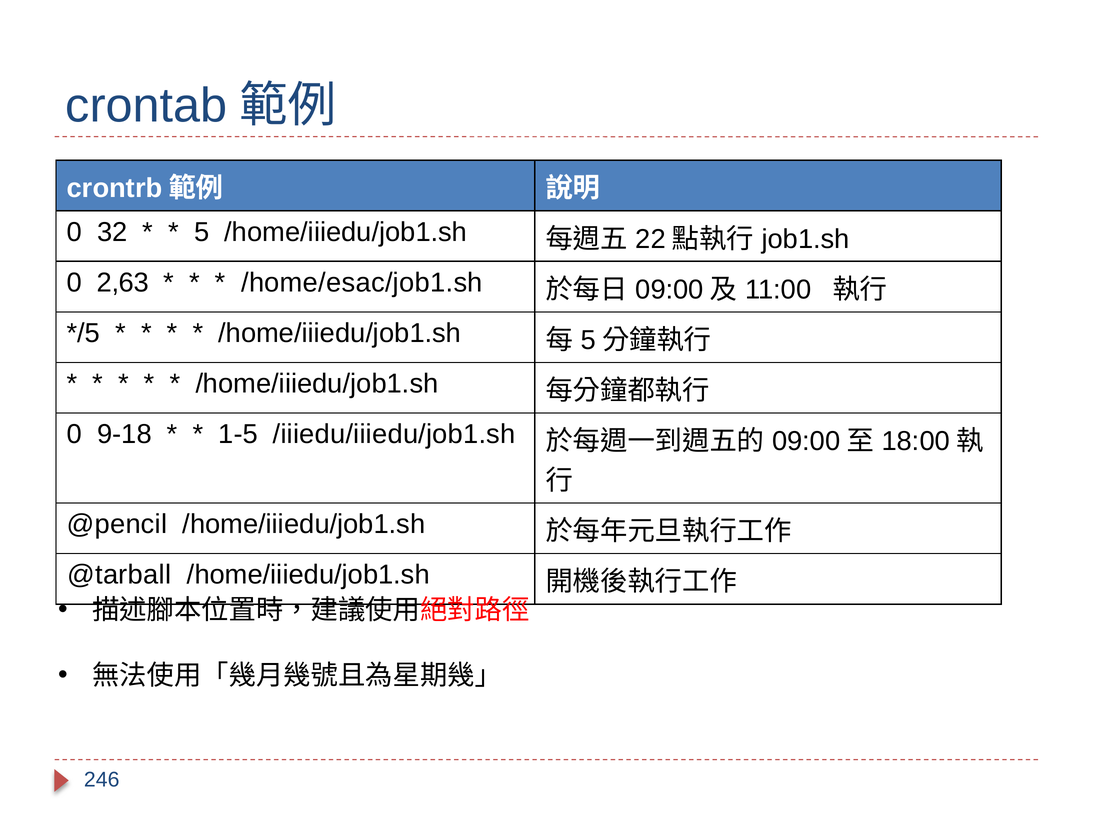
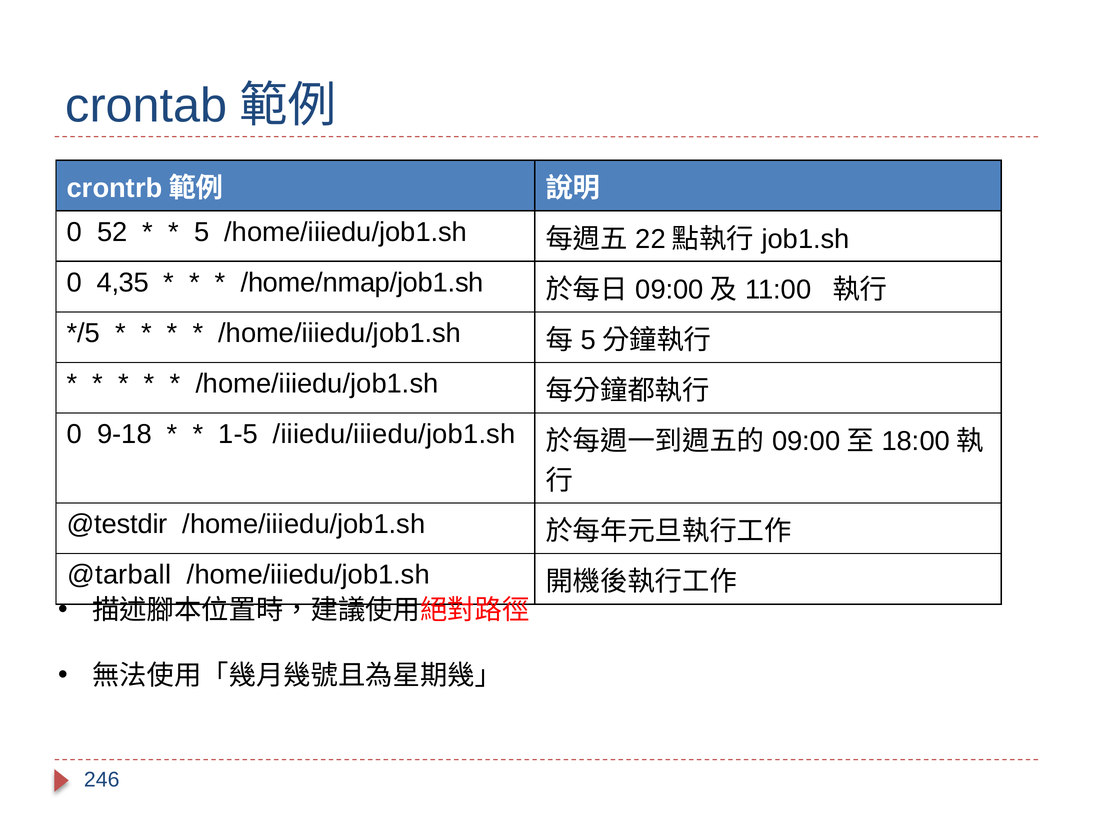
32: 32 -> 52 (112, 232)
2,63: 2,63 -> 4,35 (123, 283)
/home/esac/job1.sh: /home/esac/job1.sh -> /home/nmap/job1.sh (362, 283)
@pencil: @pencil -> @testdir (117, 524)
